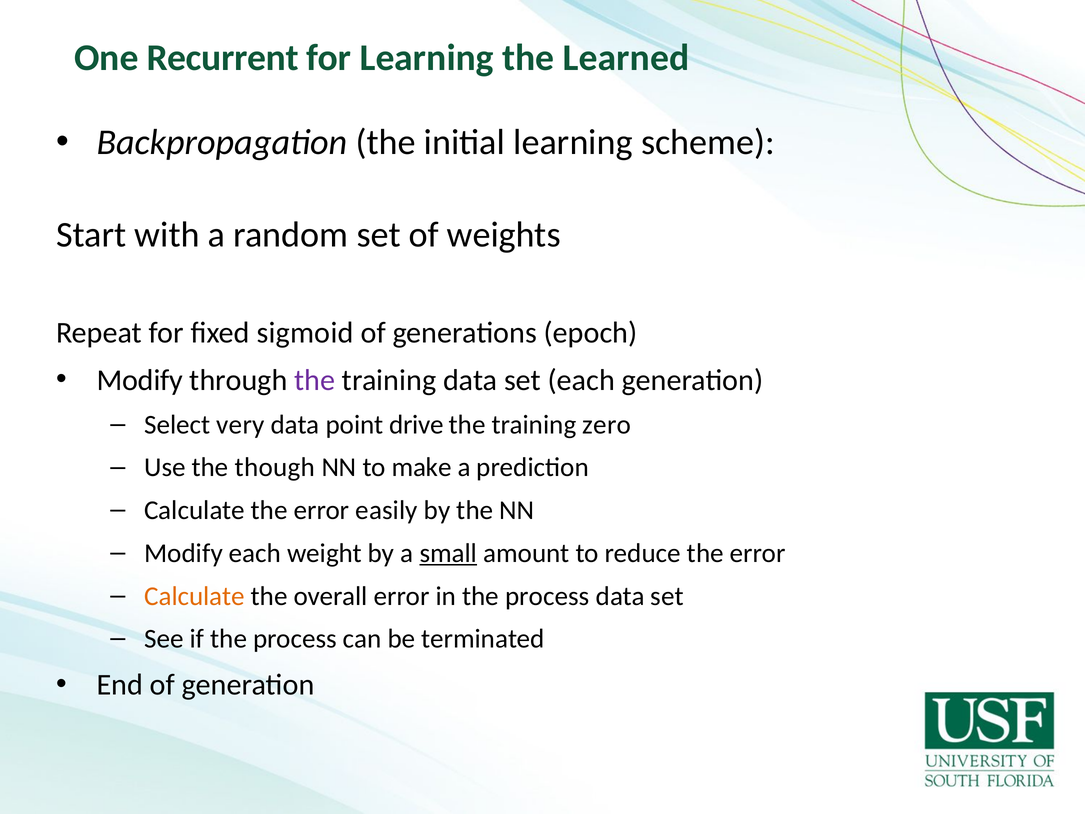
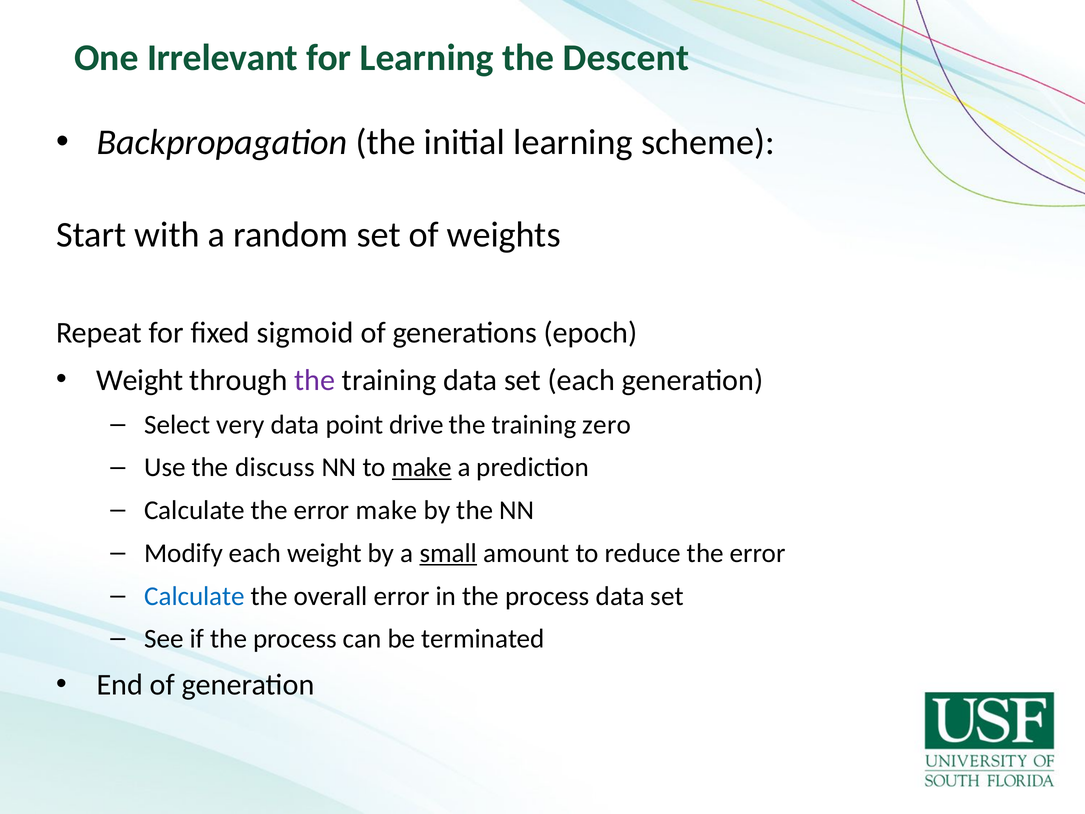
Recurrent: Recurrent -> Irrelevant (223, 58)
Learned: Learned -> Descent (626, 58)
Modify: Modify -> Weight (140, 380)
though: though -> discuss (275, 467)
make underline: none -> present (422, 467)
error easily: easily -> make (386, 510)
Calculate colour: orange -> blue (195, 596)
